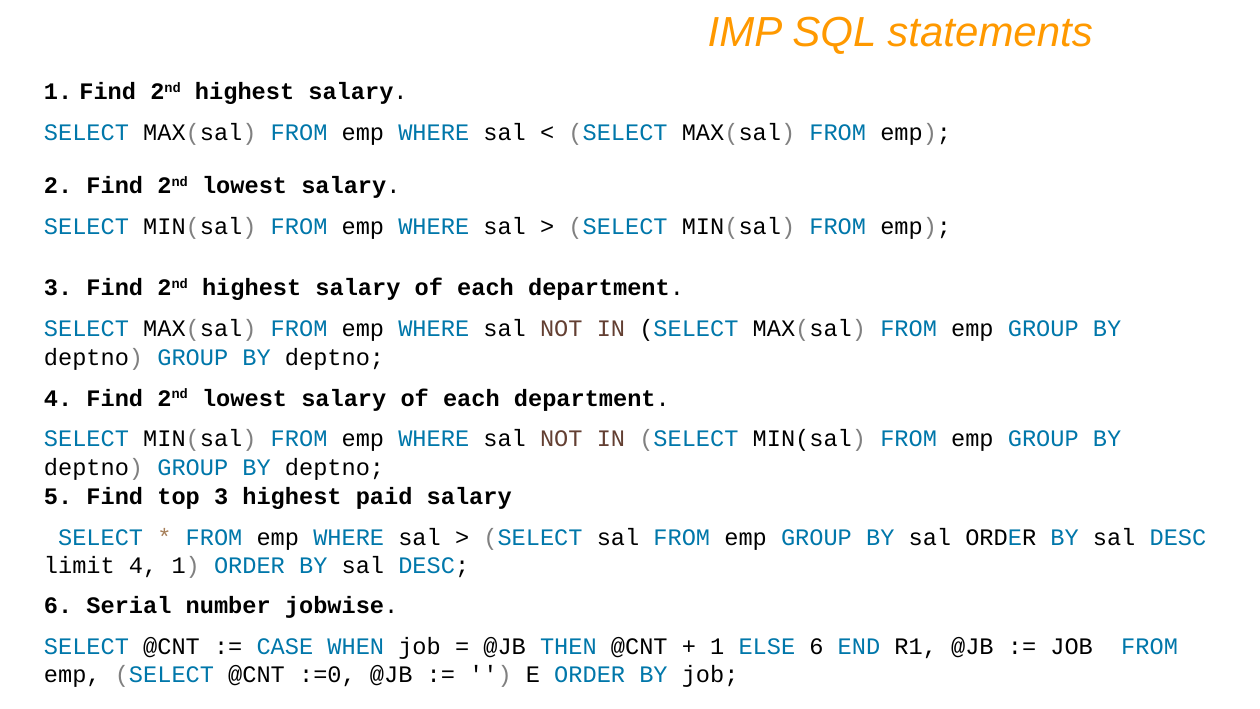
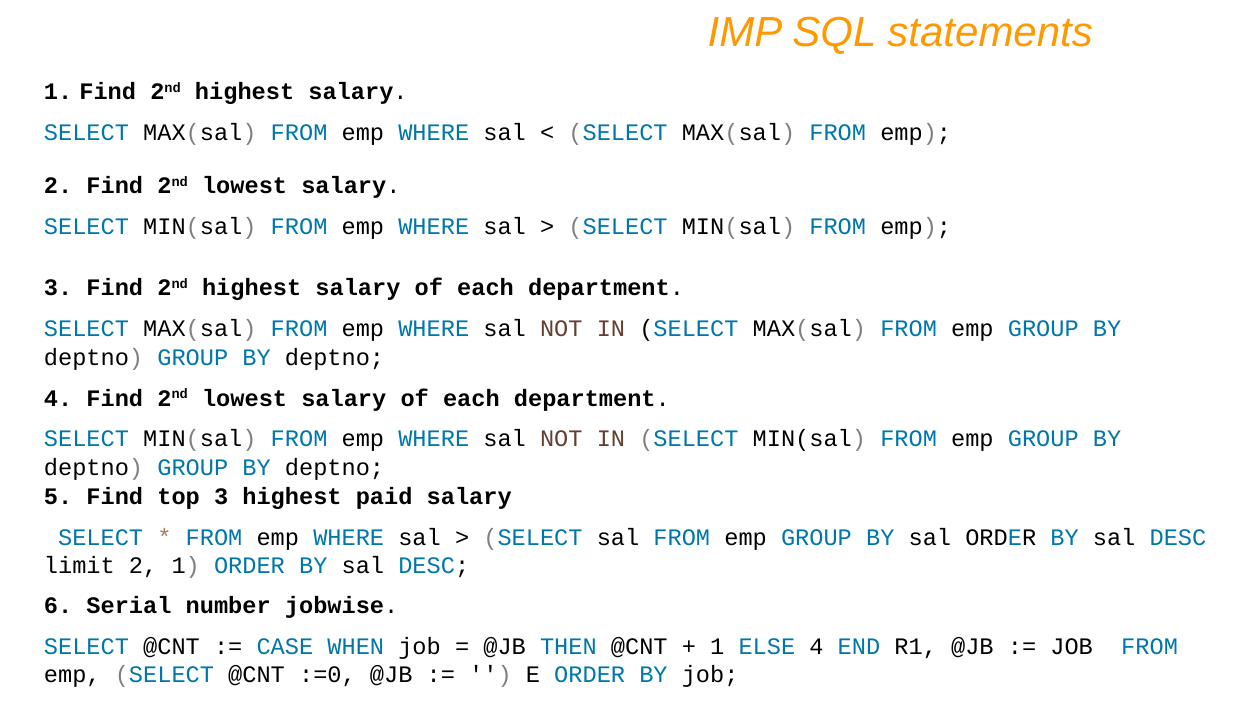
limit 4: 4 -> 2 (143, 565)
ELSE 6: 6 -> 4 (816, 646)
